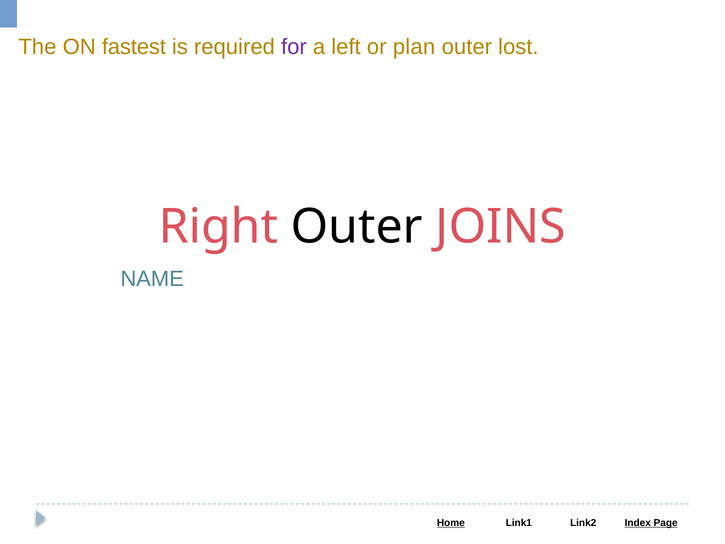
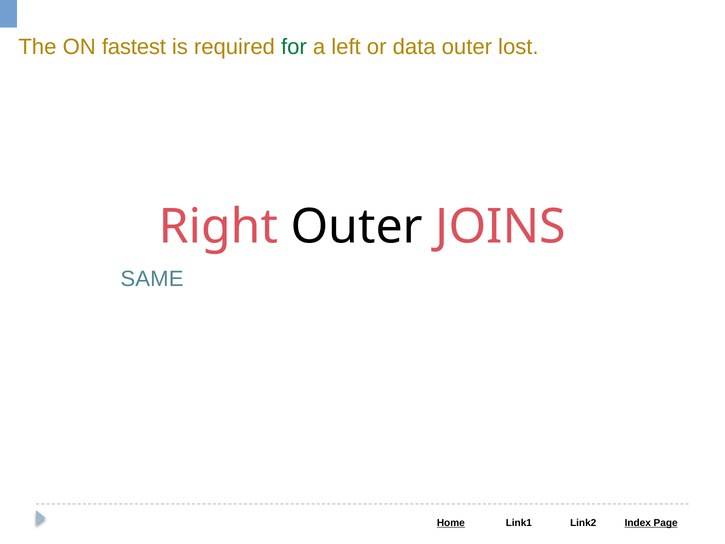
for colour: purple -> green (294, 47)
plan: plan -> data (414, 47)
NAME: NAME -> SAME (152, 279)
